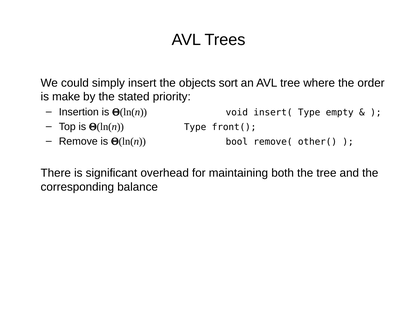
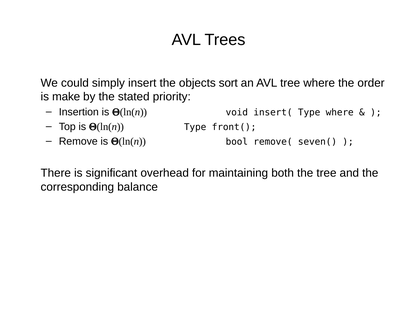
Type empty: empty -> where (340, 112)
other(: other( -> seven( (317, 142)
